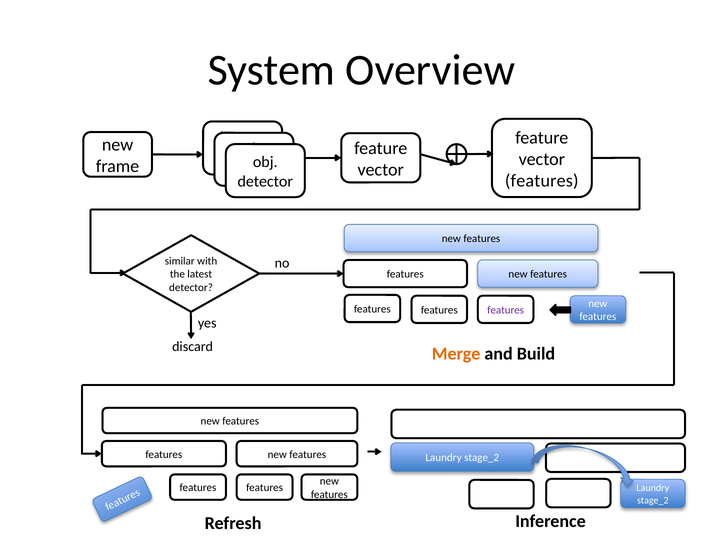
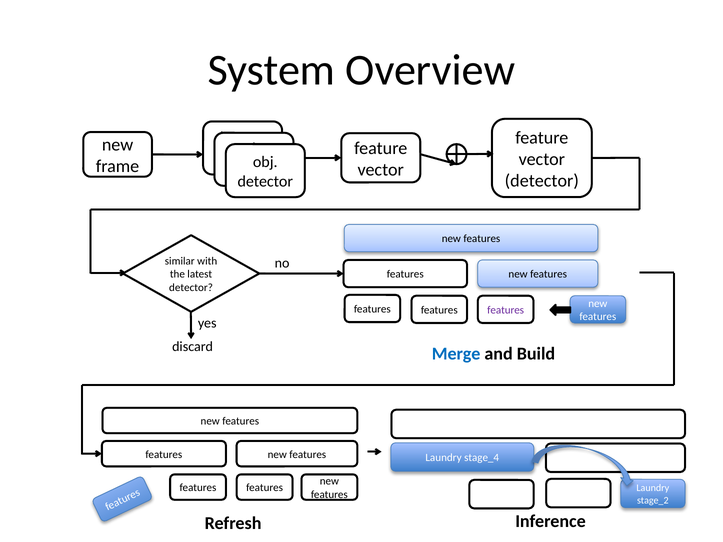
features: features -> detector (542, 181)
Merge colour: orange -> blue (456, 354)
stage_2: stage_2 -> stage_4 (482, 458)
